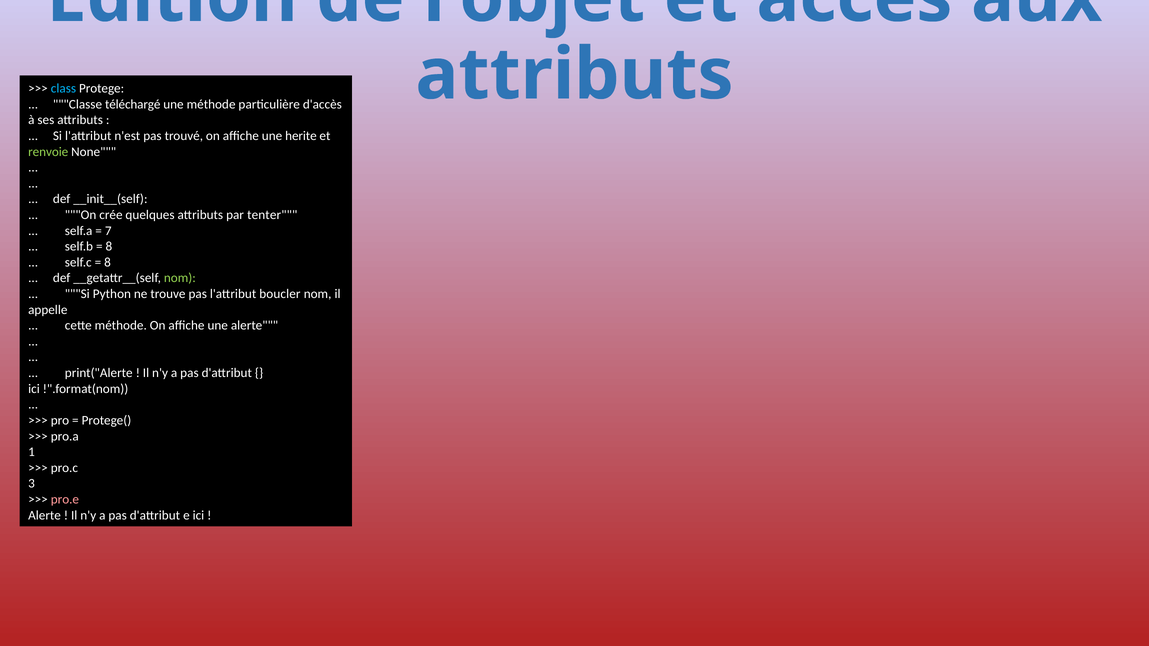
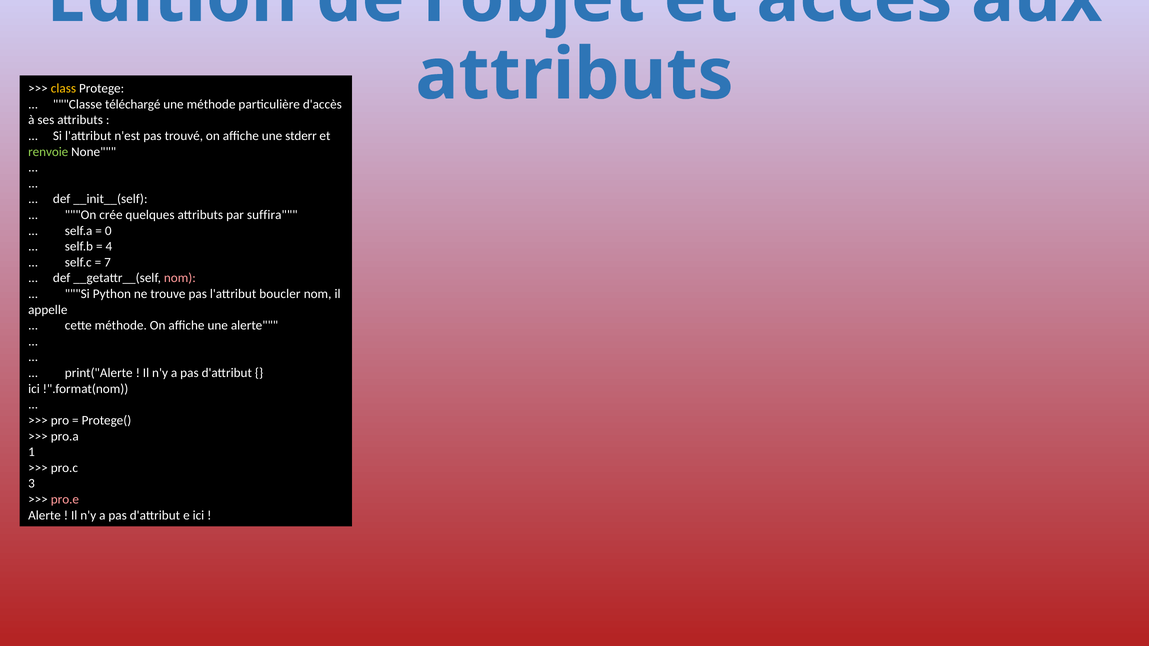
class colour: light blue -> yellow (63, 89)
herite: herite -> stderr (301, 136)
tenter: tenter -> suffira (272, 215)
7: 7 -> 0 (108, 231)
8: 8 -> 4 (109, 247)
8: 8 -> 7 (108, 262)
nom colour: light green -> pink (180, 278)
